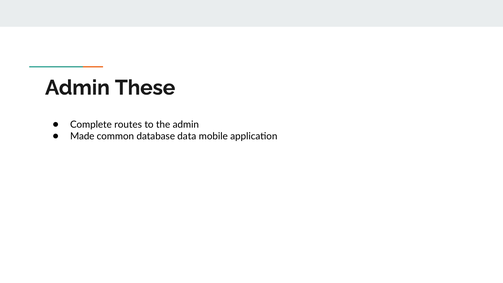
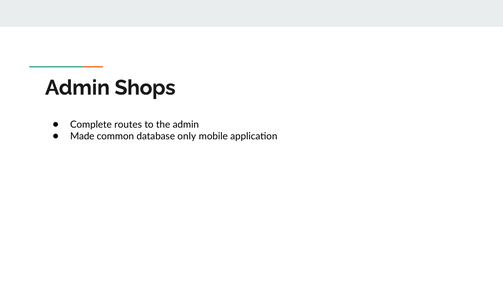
These: These -> Shops (145, 88)
data: data -> only (187, 136)
